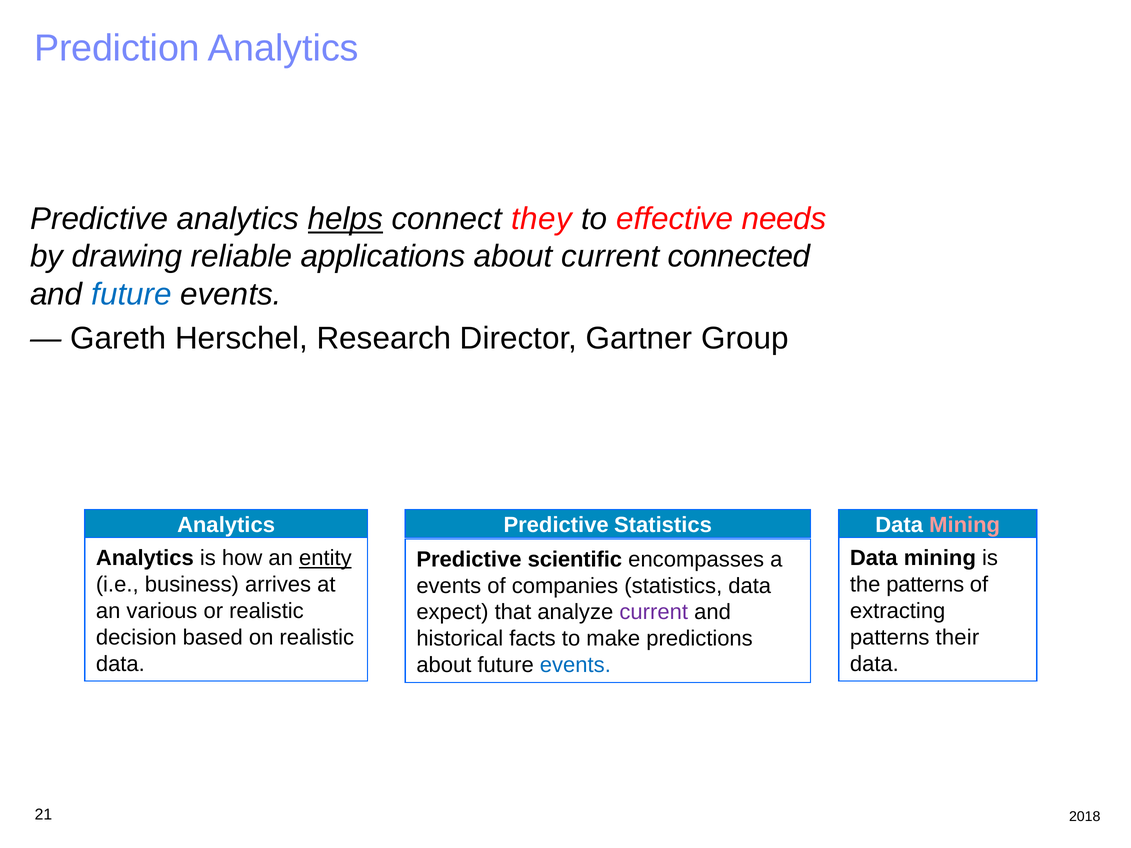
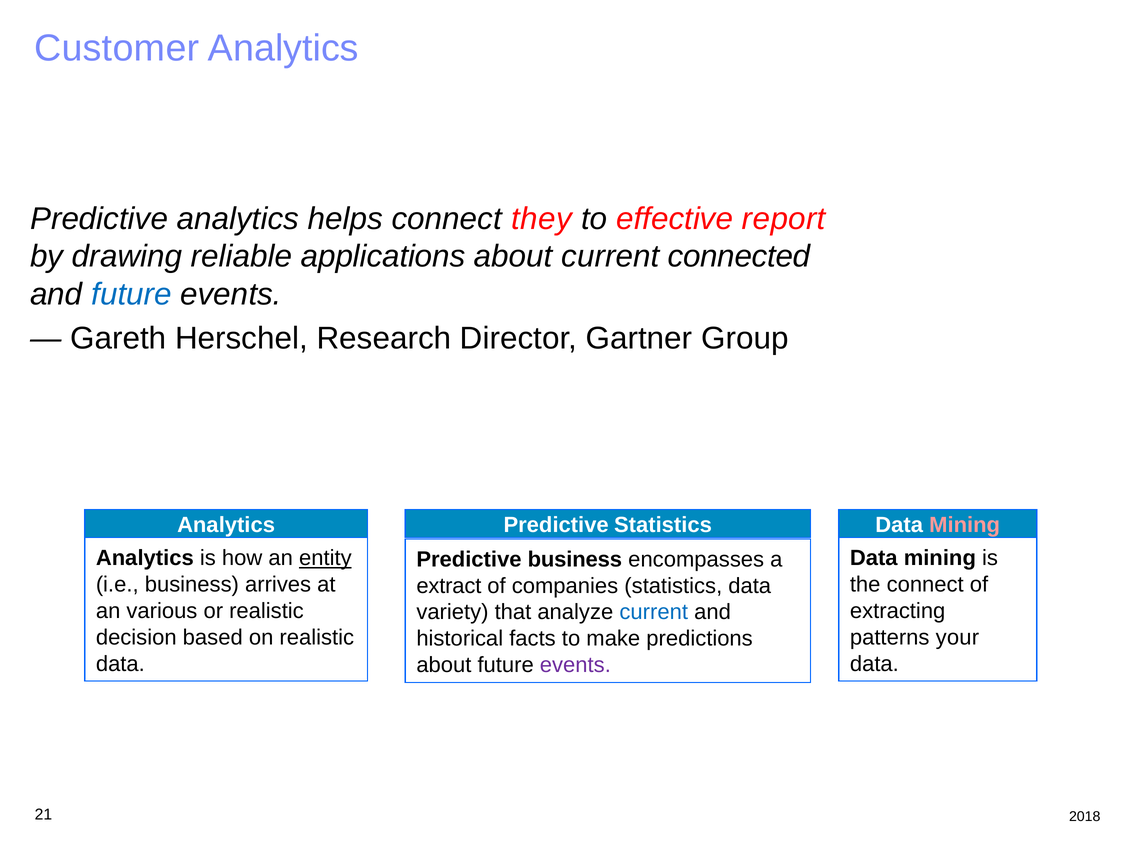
Prediction: Prediction -> Customer (117, 48)
helps underline: present -> none (345, 219)
needs: needs -> report (784, 219)
Predictive scientific: scientific -> business (575, 560)
the patterns: patterns -> connect (925, 585)
events: events -> extract (449, 586)
expect: expect -> variety (452, 612)
current colour: purple -> blue (654, 612)
their: their -> your (957, 638)
events colour: blue -> purple (575, 665)
